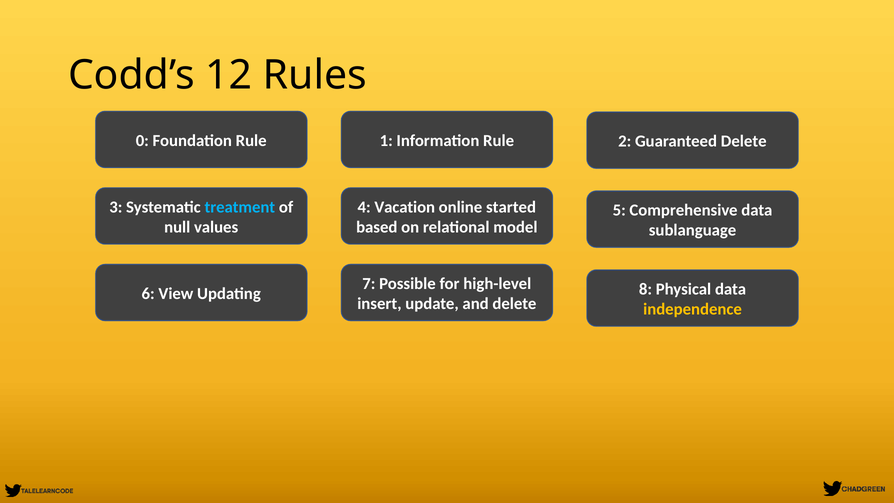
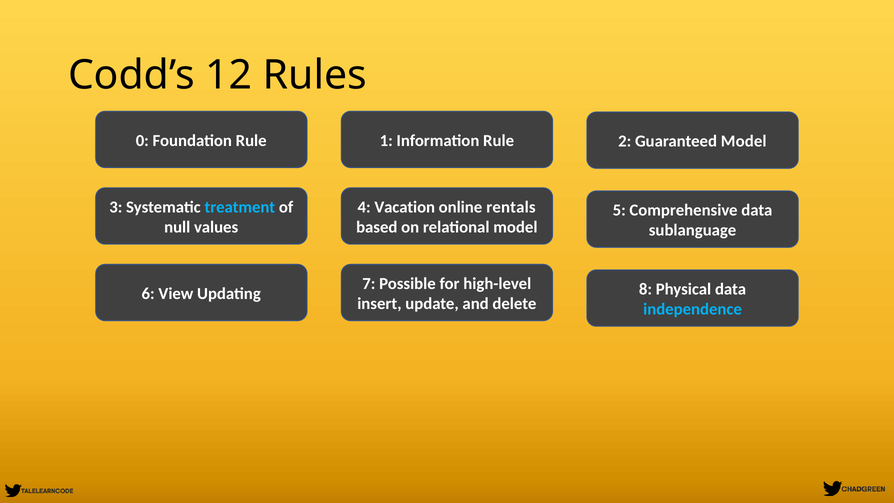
Guaranteed Delete: Delete -> Model (744, 141)
started: started -> rentals (511, 207)
independence colour: yellow -> light blue (693, 309)
